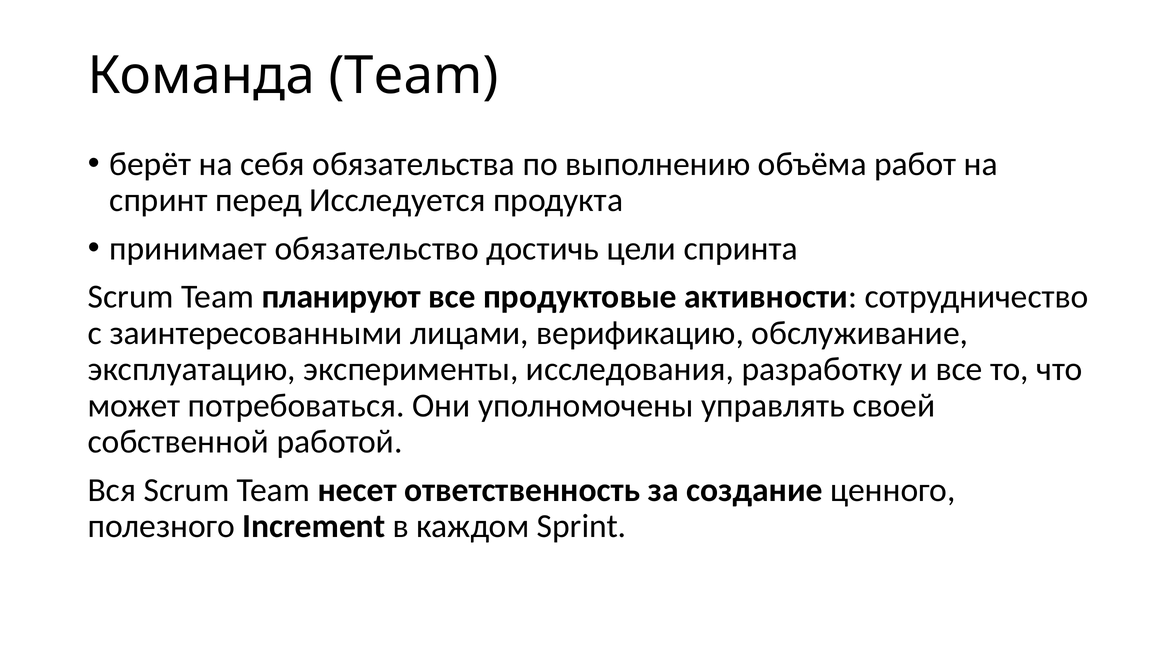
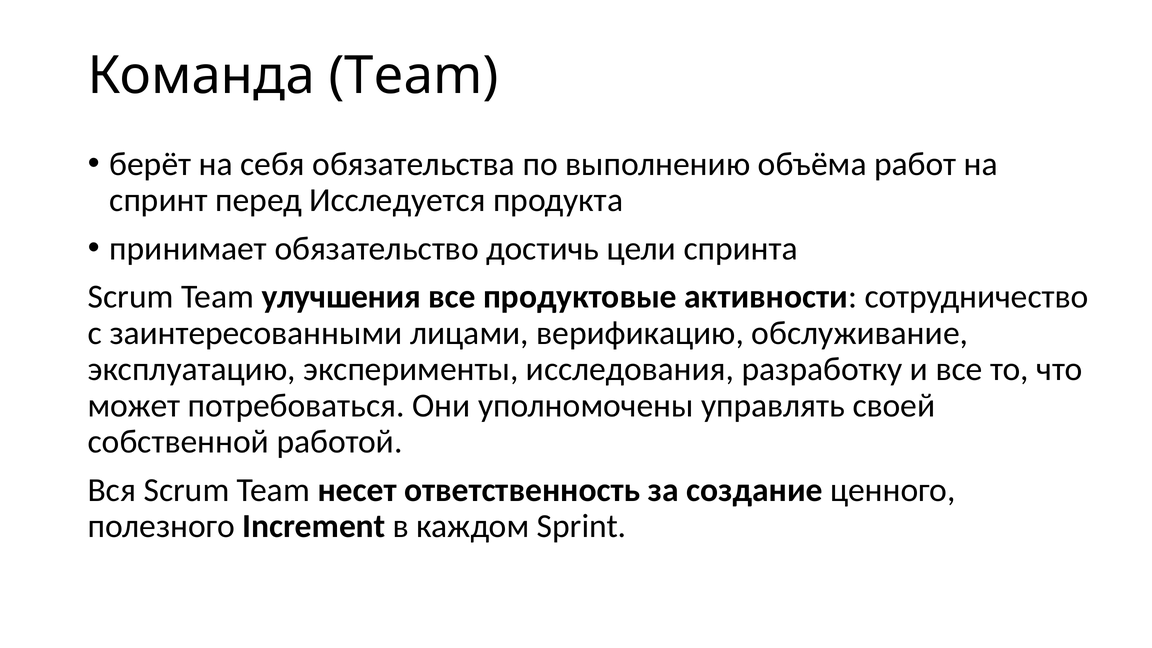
планируют: планируют -> улучшения (341, 297)
